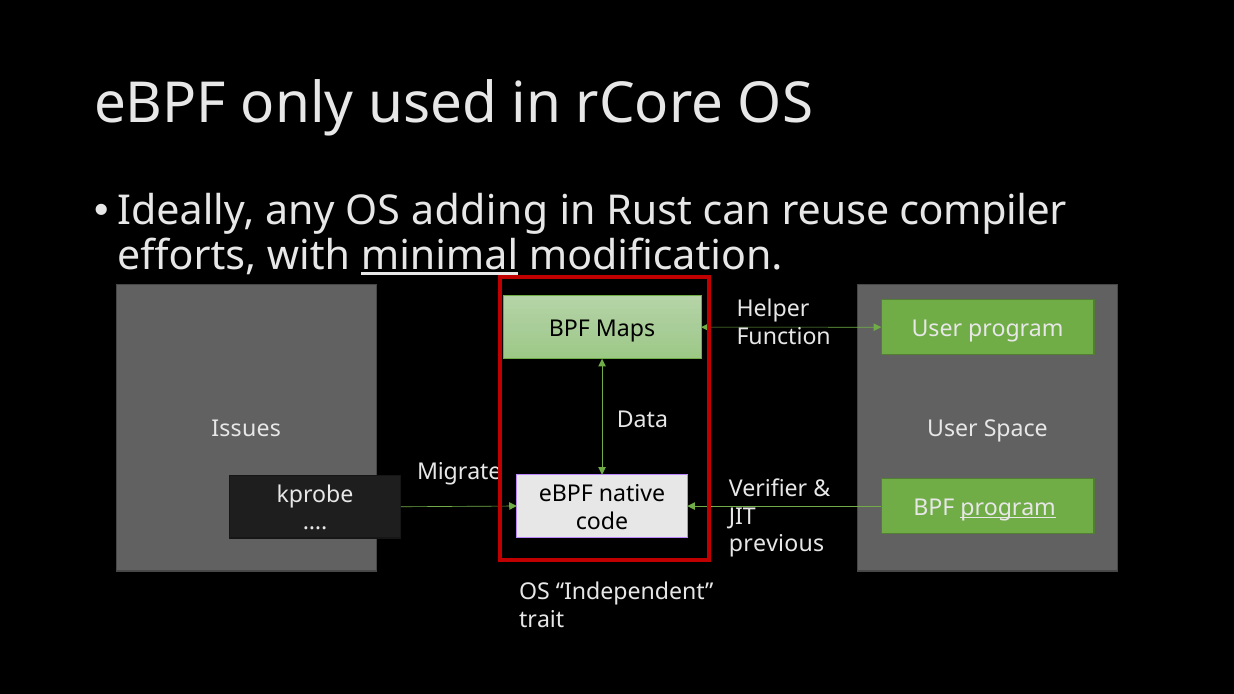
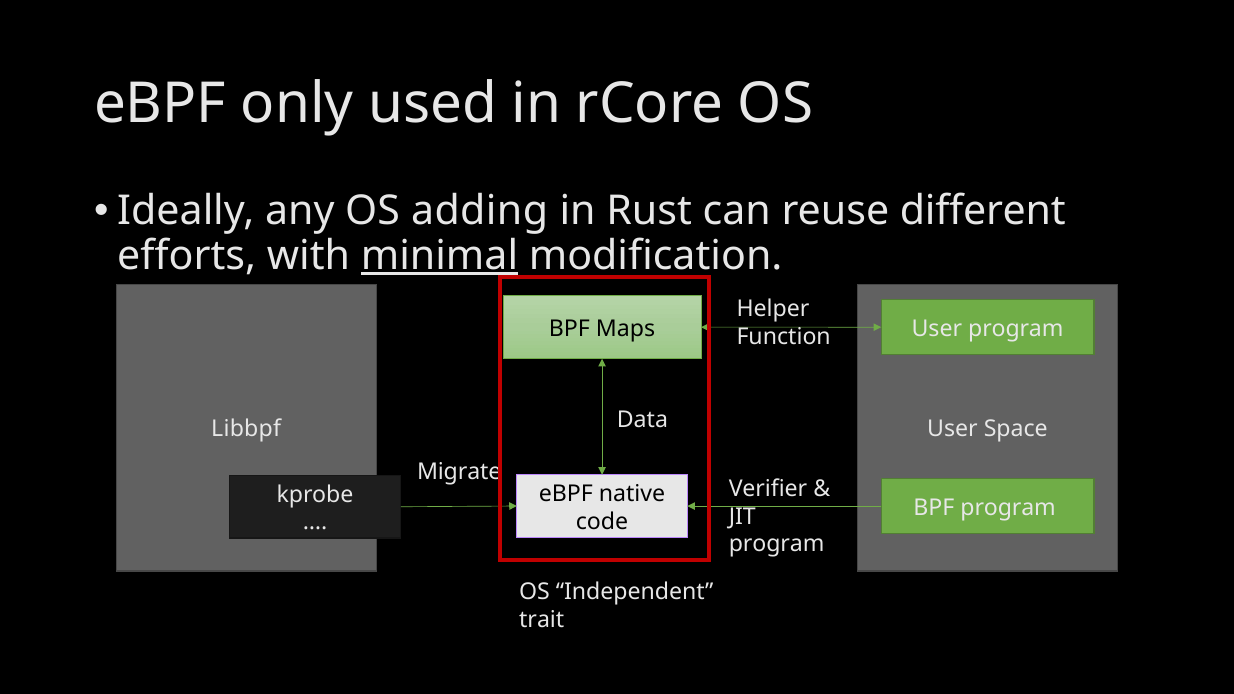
compiler: compiler -> different (983, 211)
Issues: Issues -> Libbpf (246, 429)
program underline: present -> none (1008, 508)
previous: previous -> program (777, 544)
